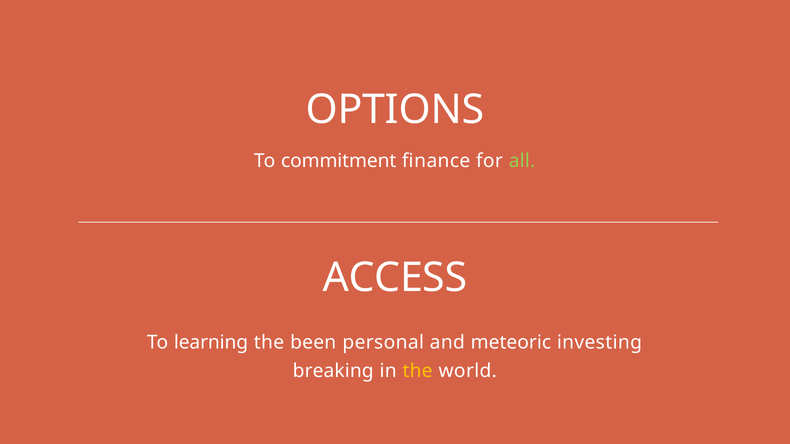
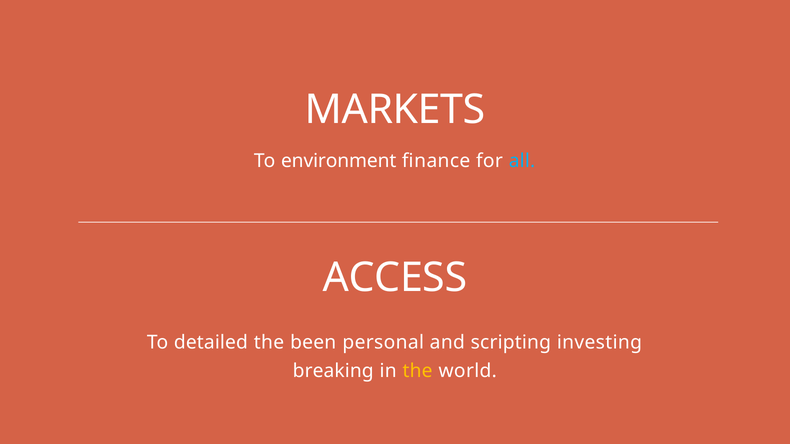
OPTIONS: OPTIONS -> MARKETS (395, 110)
commitment: commitment -> environment (339, 161)
all colour: light green -> light blue (522, 161)
learning: learning -> detailed (211, 342)
meteoric: meteoric -> scripting (511, 342)
